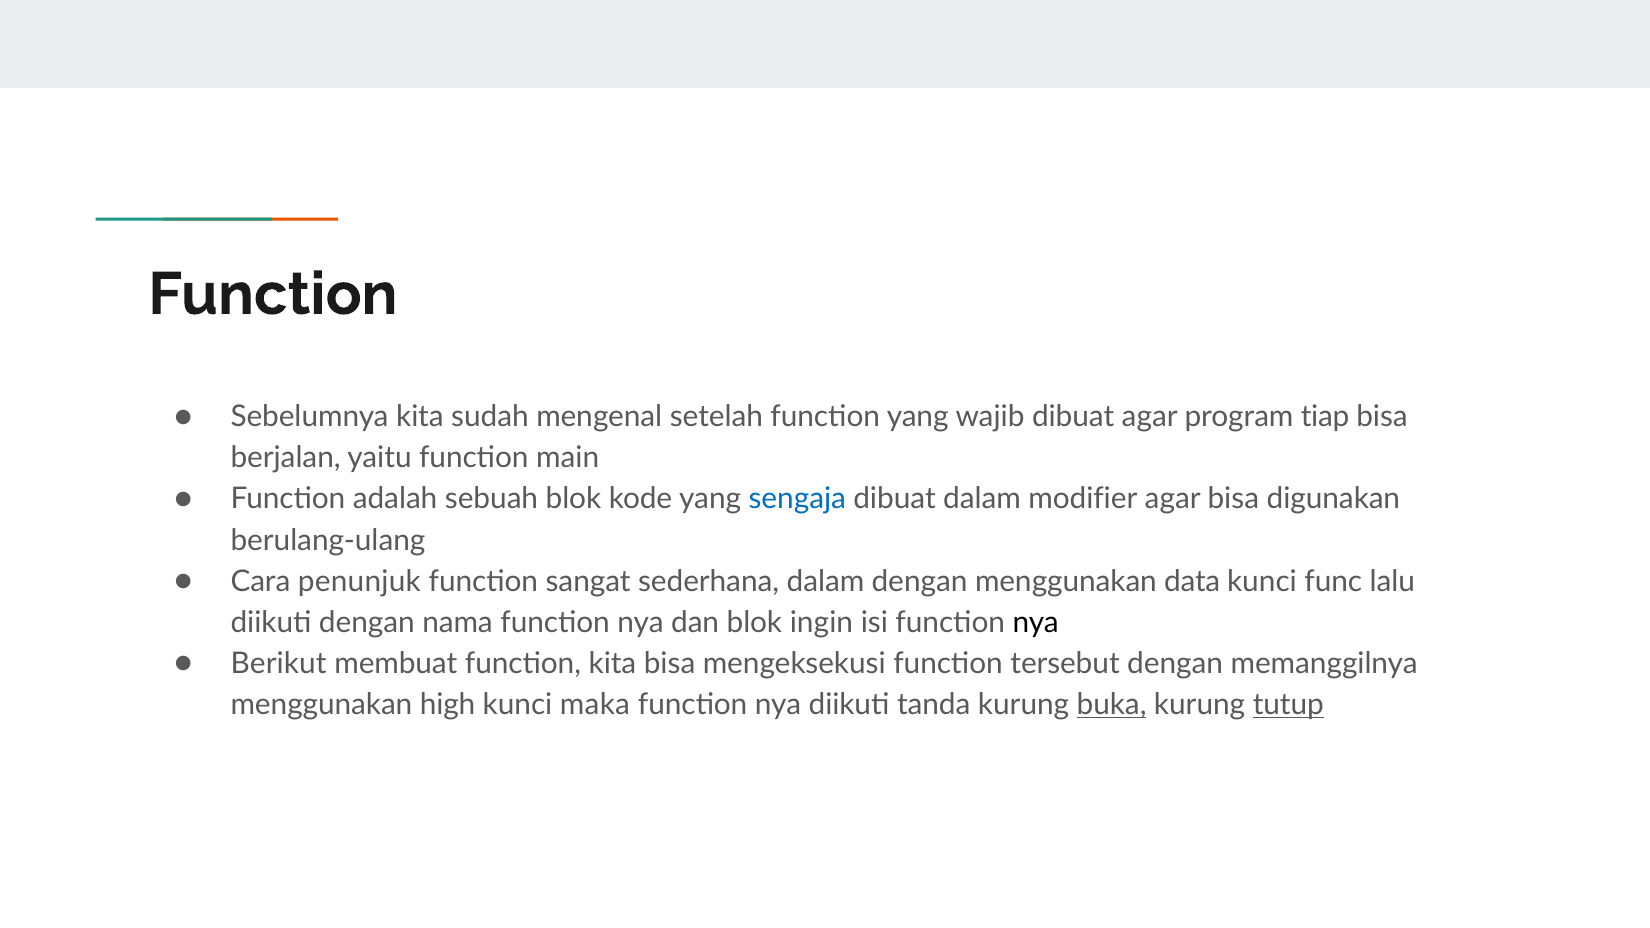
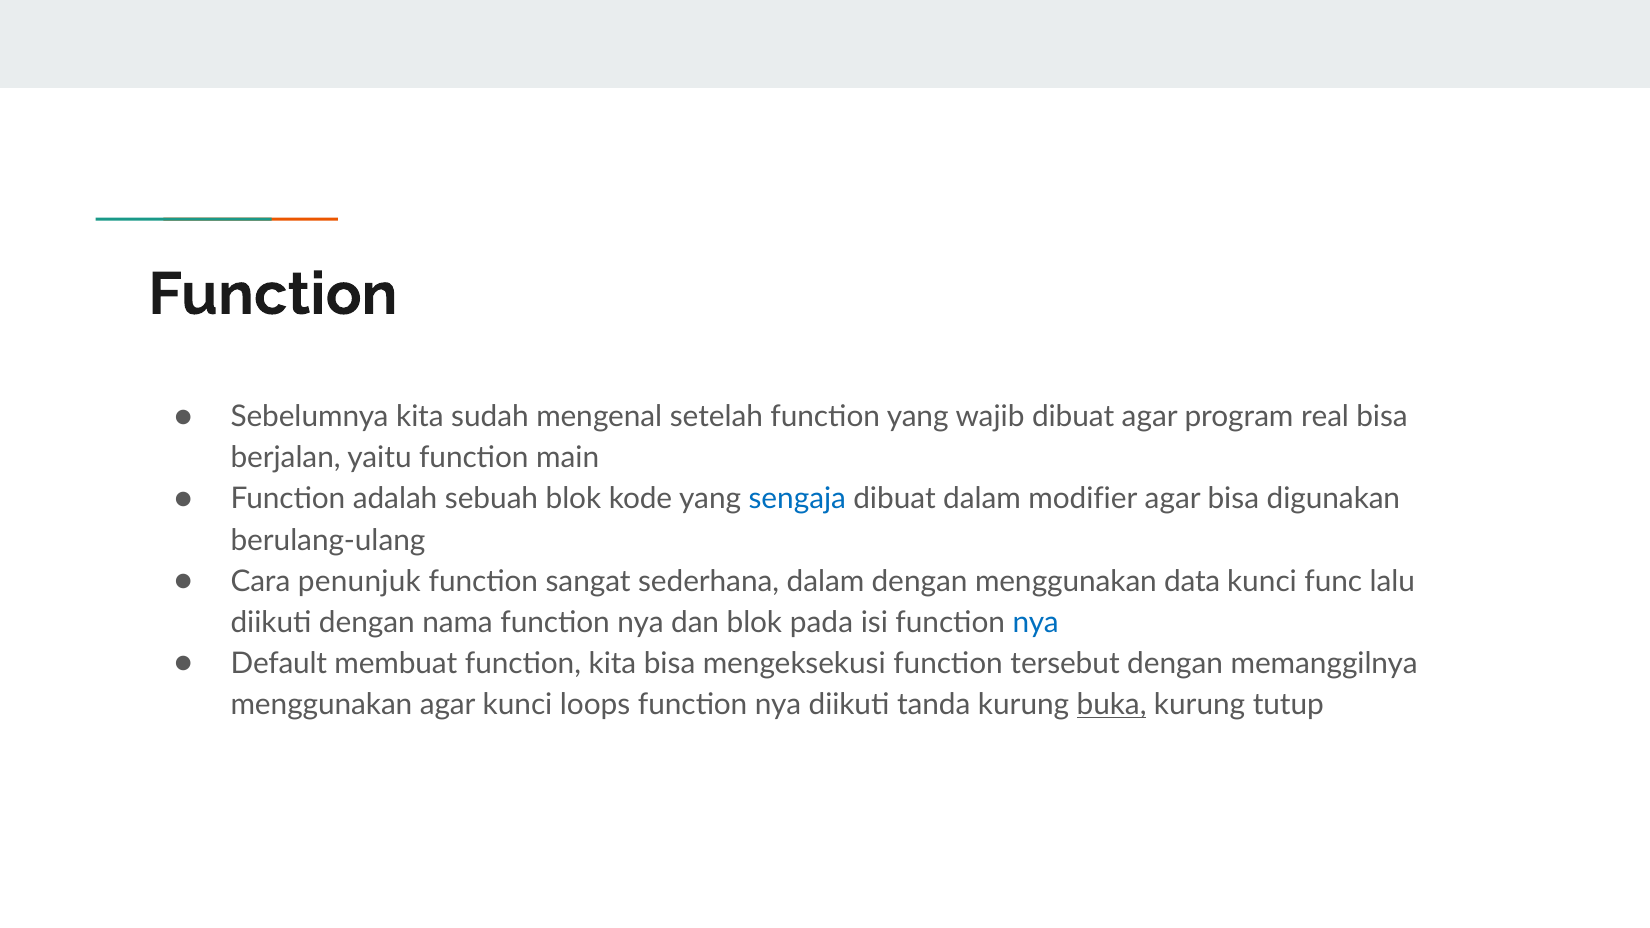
tiap: tiap -> real (1325, 417)
ingin: ingin -> pada (821, 623)
nya colour: black -> blue (1036, 623)
Berikut: Berikut -> Default (279, 664)
menggunakan high: high -> agar (448, 705)
maka: maka -> loops (595, 705)
tutup underline: present -> none (1288, 705)
